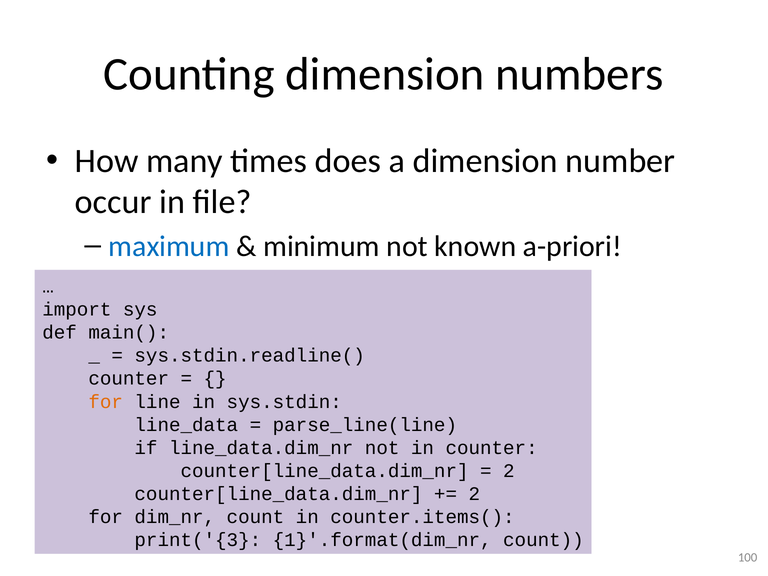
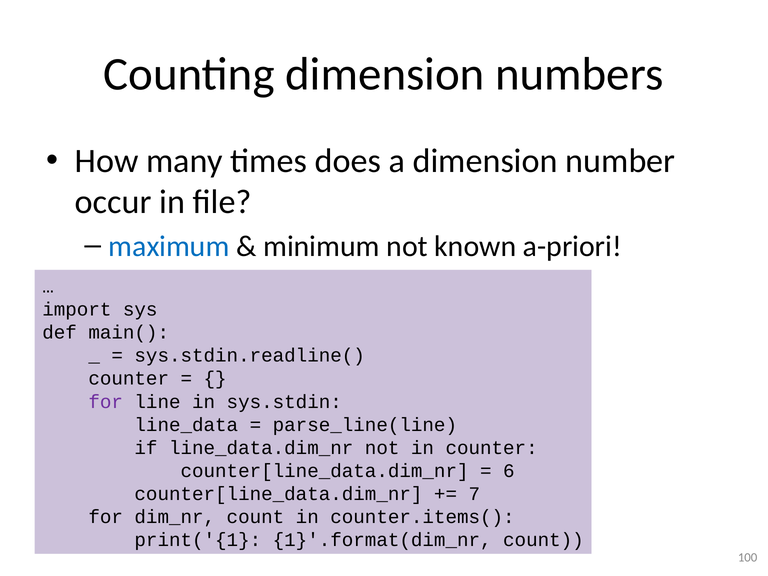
for colour: orange -> purple (106, 402)
2: 2 -> 6 (509, 471)
2: 2 -> 7 (474, 494)
print('{3: print('{3 -> print('{1 (198, 540)
